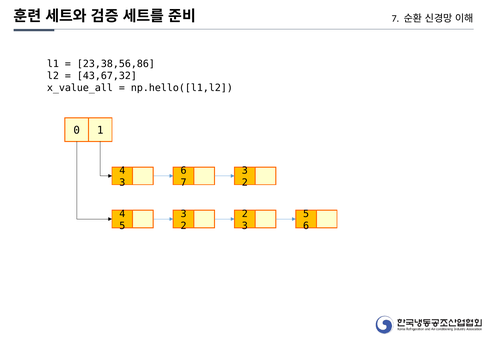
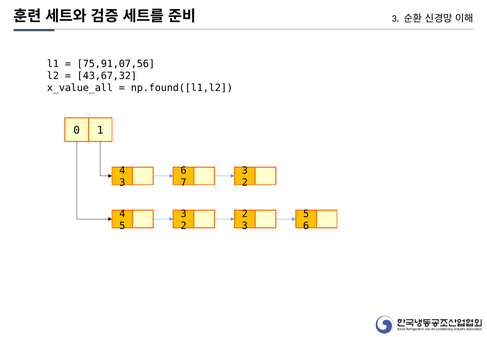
7: 7 -> 3 (395, 18)
23,38,56,86: 23,38,56,86 -> 75,91,07,56 (116, 64)
np.hello([l1,l2: np.hello([l1,l2 -> np.found([l1,l2 (182, 88)
